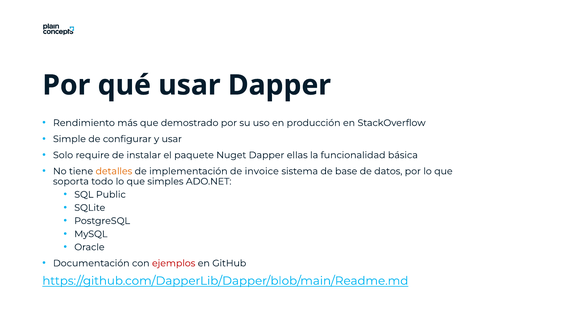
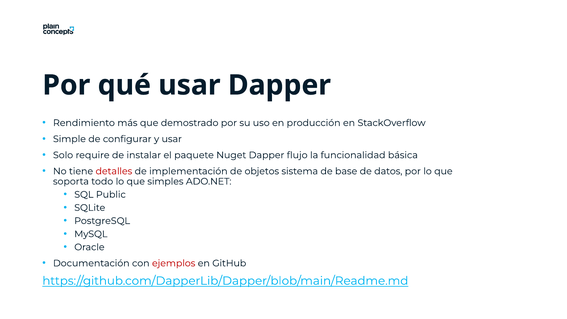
ellas: ellas -> flujo (297, 155)
detalles colour: orange -> red (114, 171)
invoice: invoice -> objetos (262, 171)
